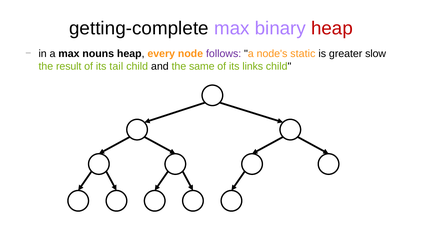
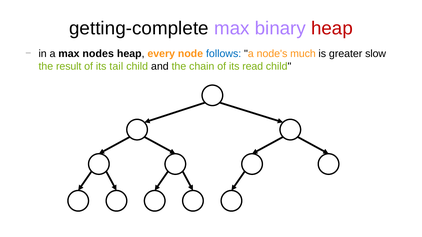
nouns: nouns -> nodes (98, 54)
follows colour: purple -> blue (224, 54)
static: static -> much (303, 54)
same: same -> chain (202, 66)
links: links -> read (253, 66)
